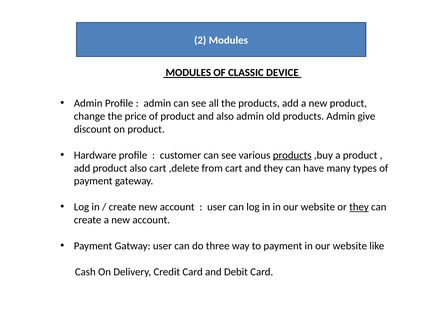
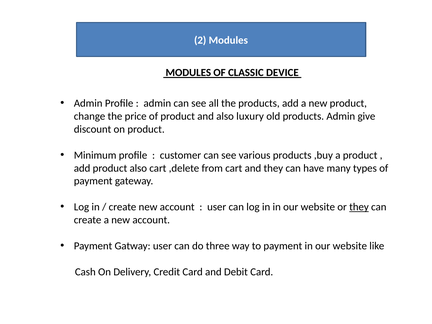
also admin: admin -> luxury (250, 116)
Hardware: Hardware -> Minimum (95, 155)
products underline: present -> none (292, 155)
